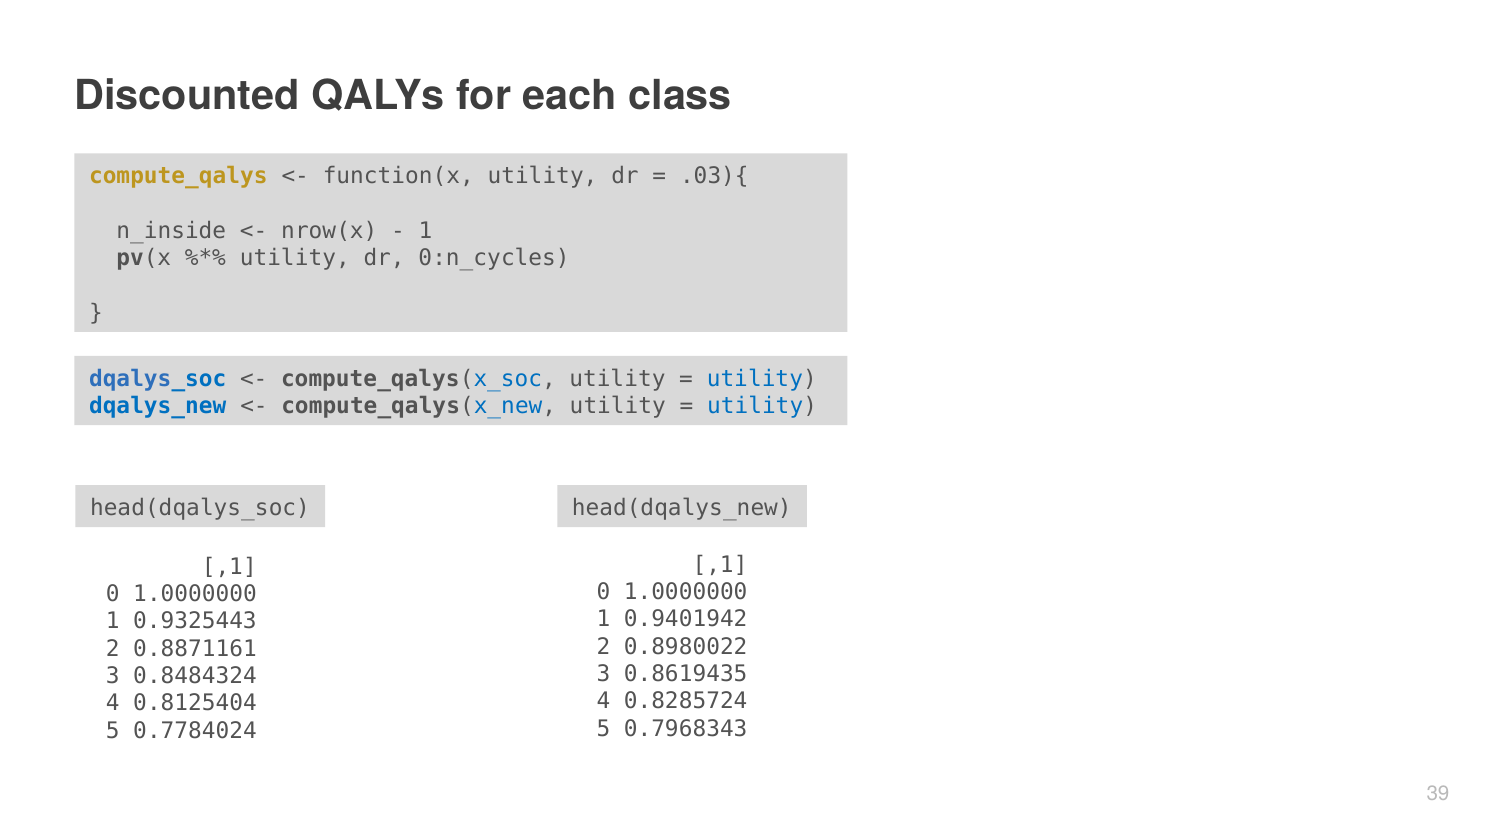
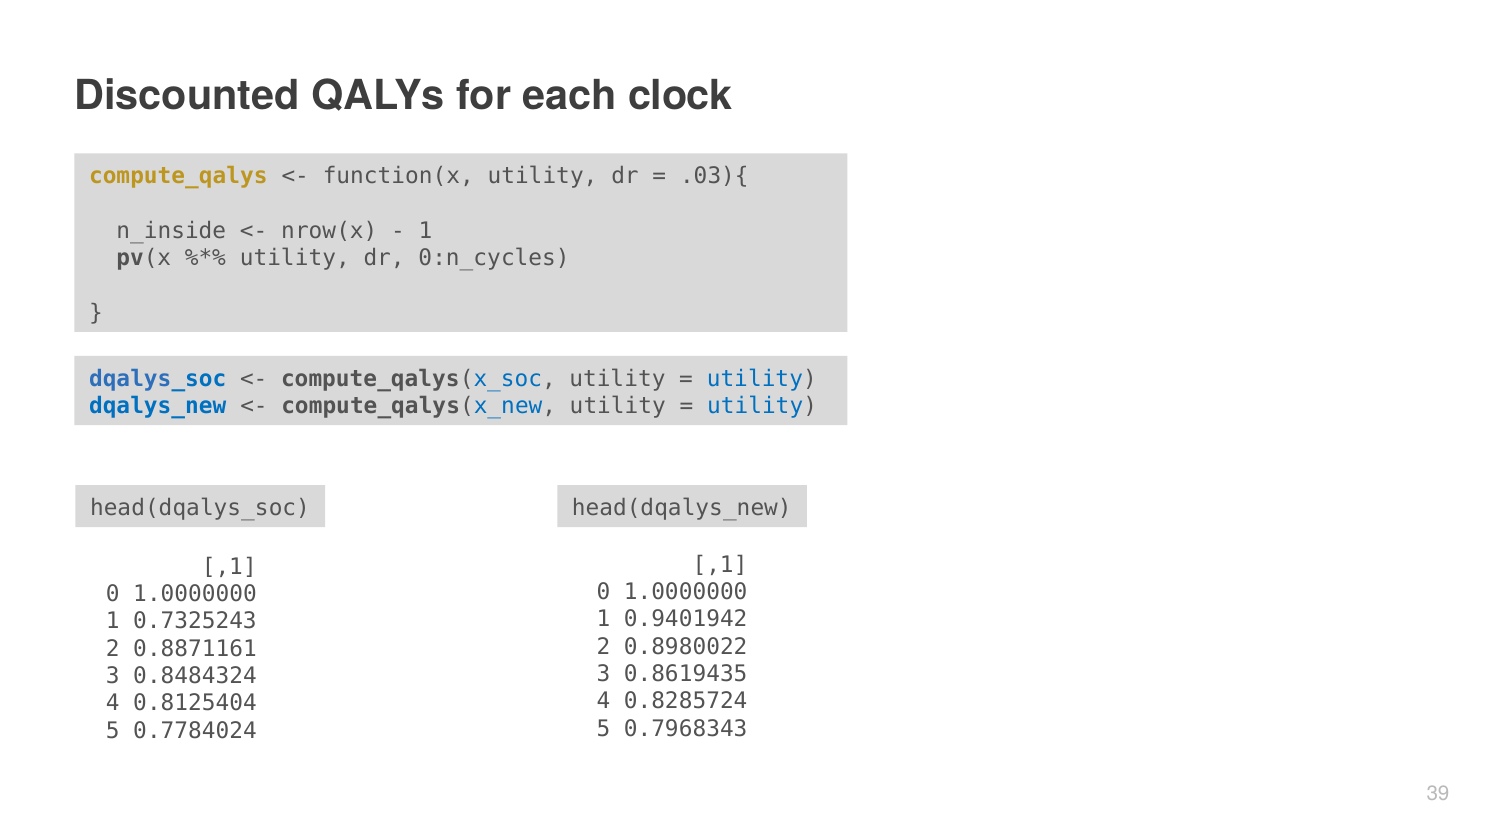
class: class -> clock (680, 96)
0.9325443: 0.9325443 -> 0.7325243 (195, 621)
